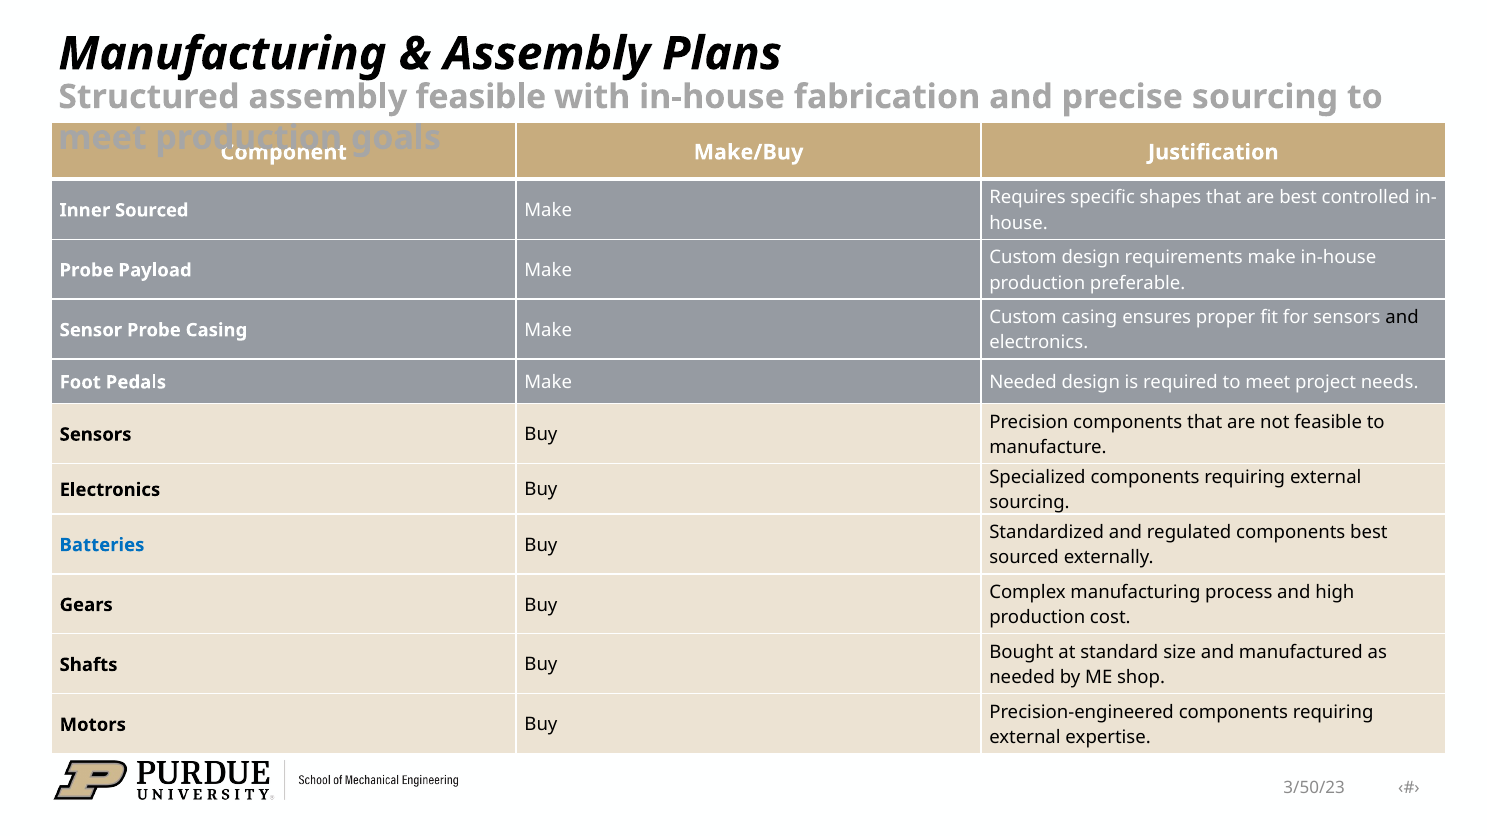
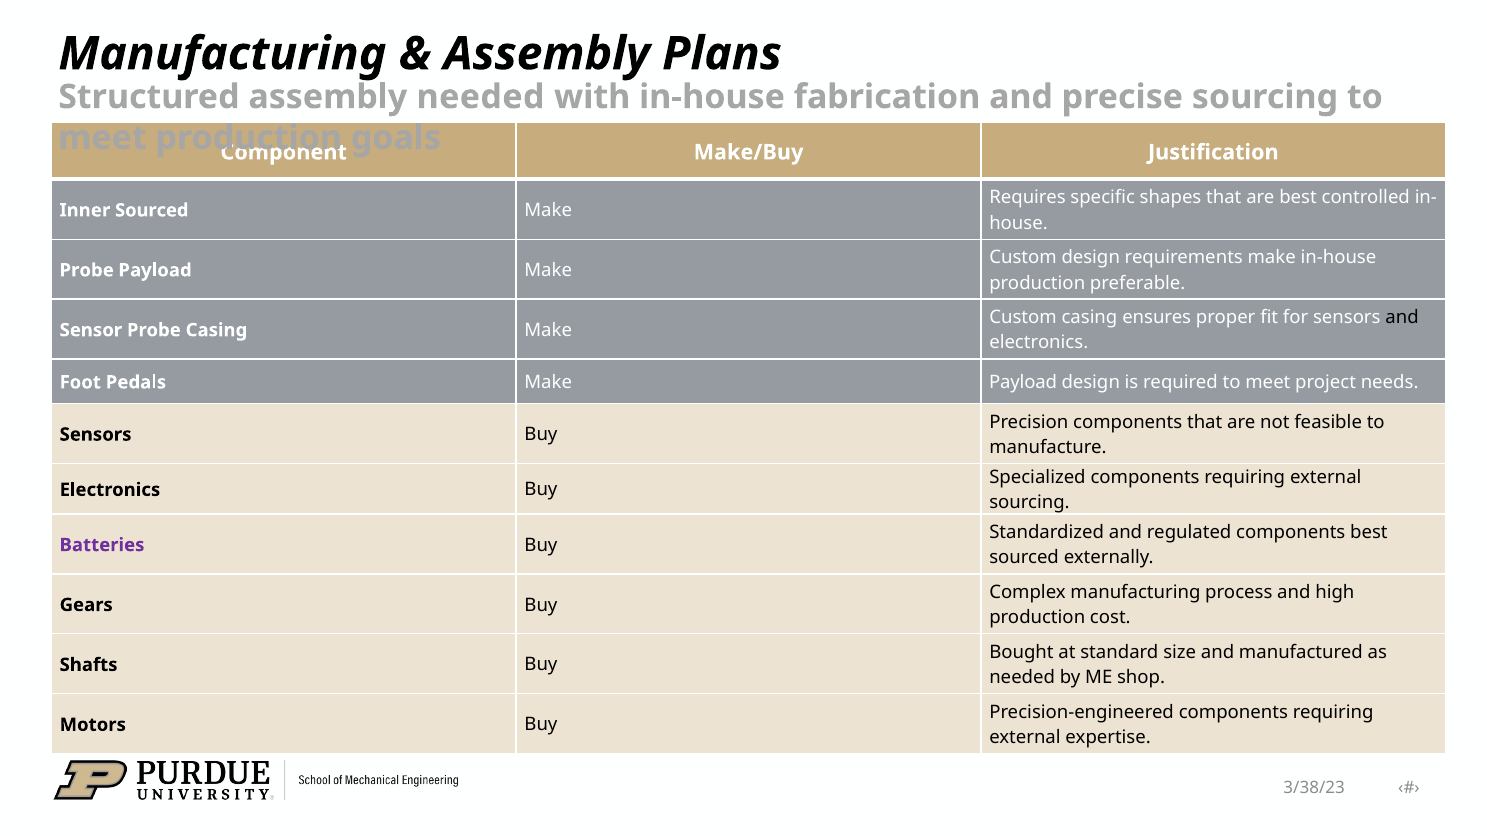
assembly feasible: feasible -> needed (481, 97)
Make Needed: Needed -> Payload (1023, 383)
Batteries colour: blue -> purple (102, 545)
3/50/23: 3/50/23 -> 3/38/23 (1314, 789)
